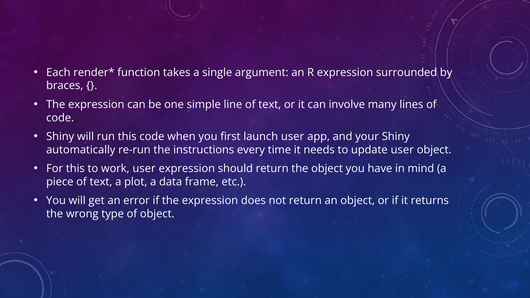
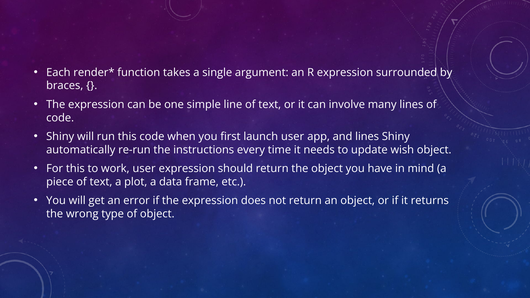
and your: your -> lines (367, 137)
update user: user -> wish (402, 150)
